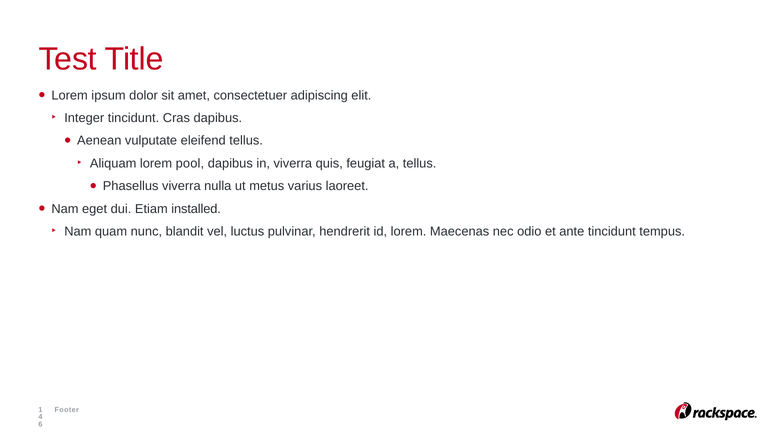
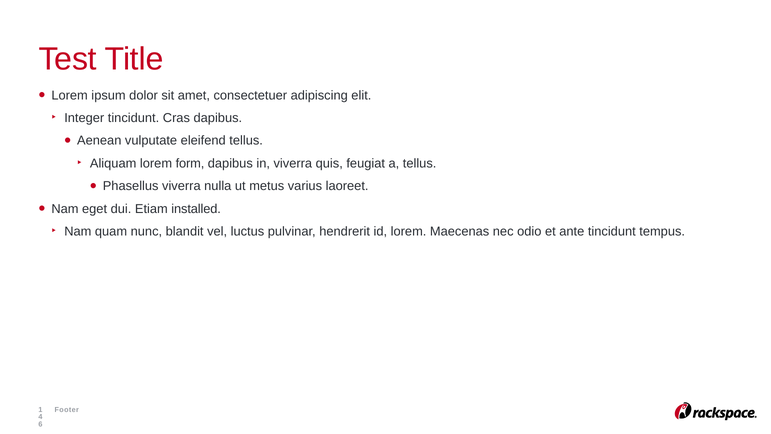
pool: pool -> form (190, 163)
